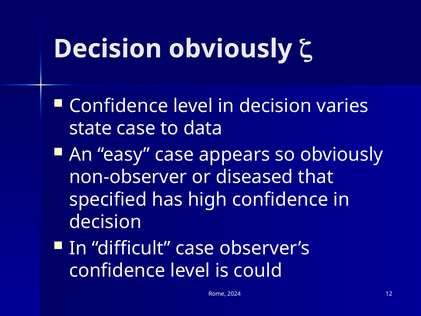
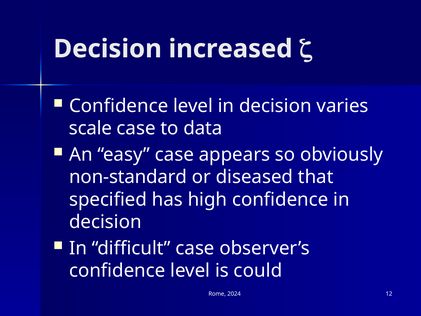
Decision obviously: obviously -> increased (231, 49)
state: state -> scale (91, 128)
non-observer: non-observer -> non-standard (128, 177)
